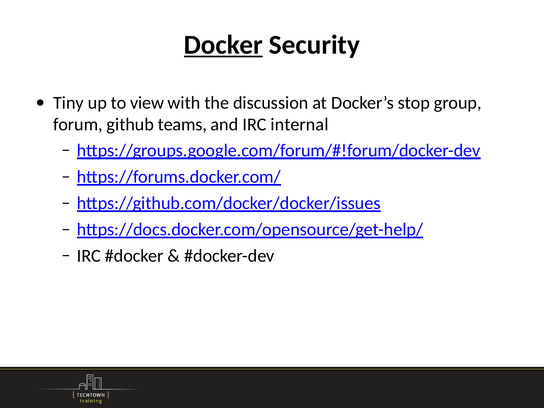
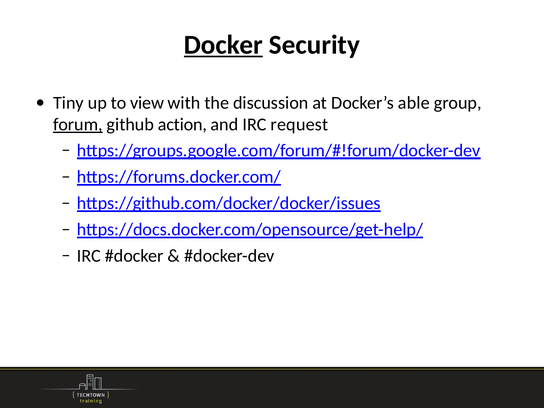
stop: stop -> able (414, 103)
forum underline: none -> present (78, 125)
teams: teams -> action (182, 125)
internal: internal -> request (299, 125)
